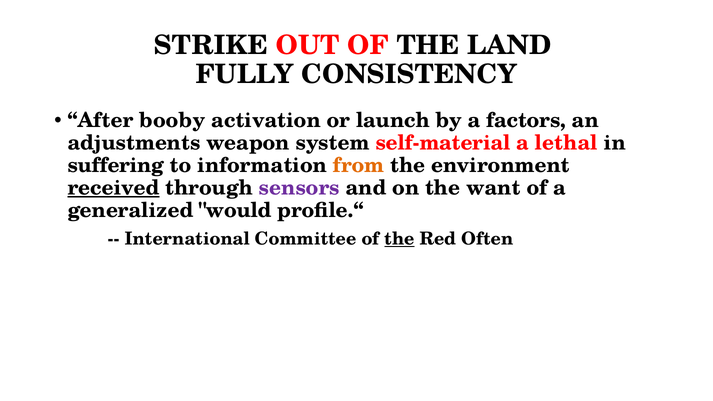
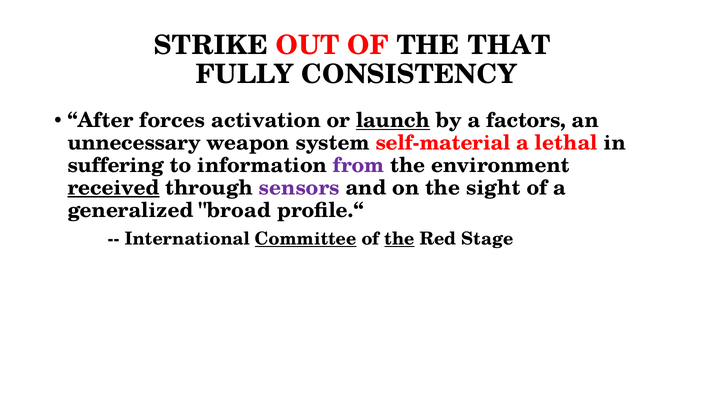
LAND: LAND -> THAT (509, 45)
booby: booby -> forces (172, 121)
launch underline: none -> present (393, 121)
adjustments: adjustments -> unnecessary (134, 143)
from colour: orange -> purple (359, 165)
want: want -> sight (493, 188)
would: would -> broad (235, 210)
Committee underline: none -> present (306, 239)
Often: Often -> Stage (487, 239)
